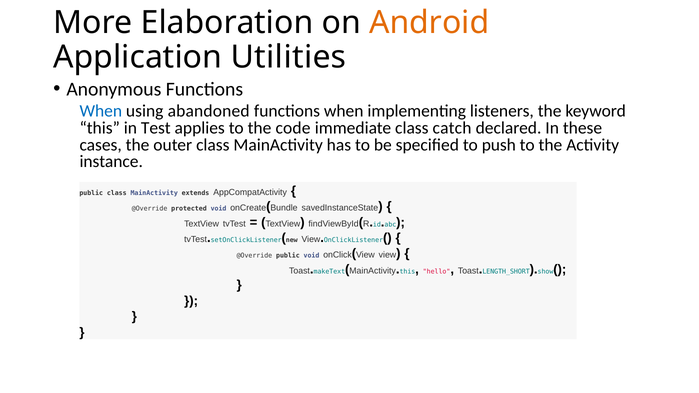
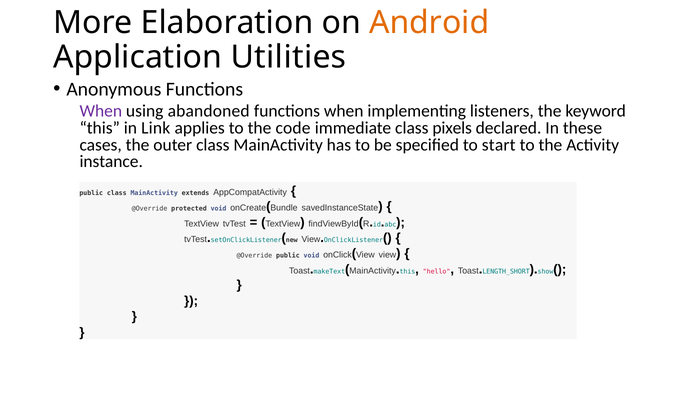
When colour: blue -> purple (101, 111)
Test: Test -> Link (156, 128)
catch: catch -> pixels (452, 128)
push: push -> start (499, 145)
